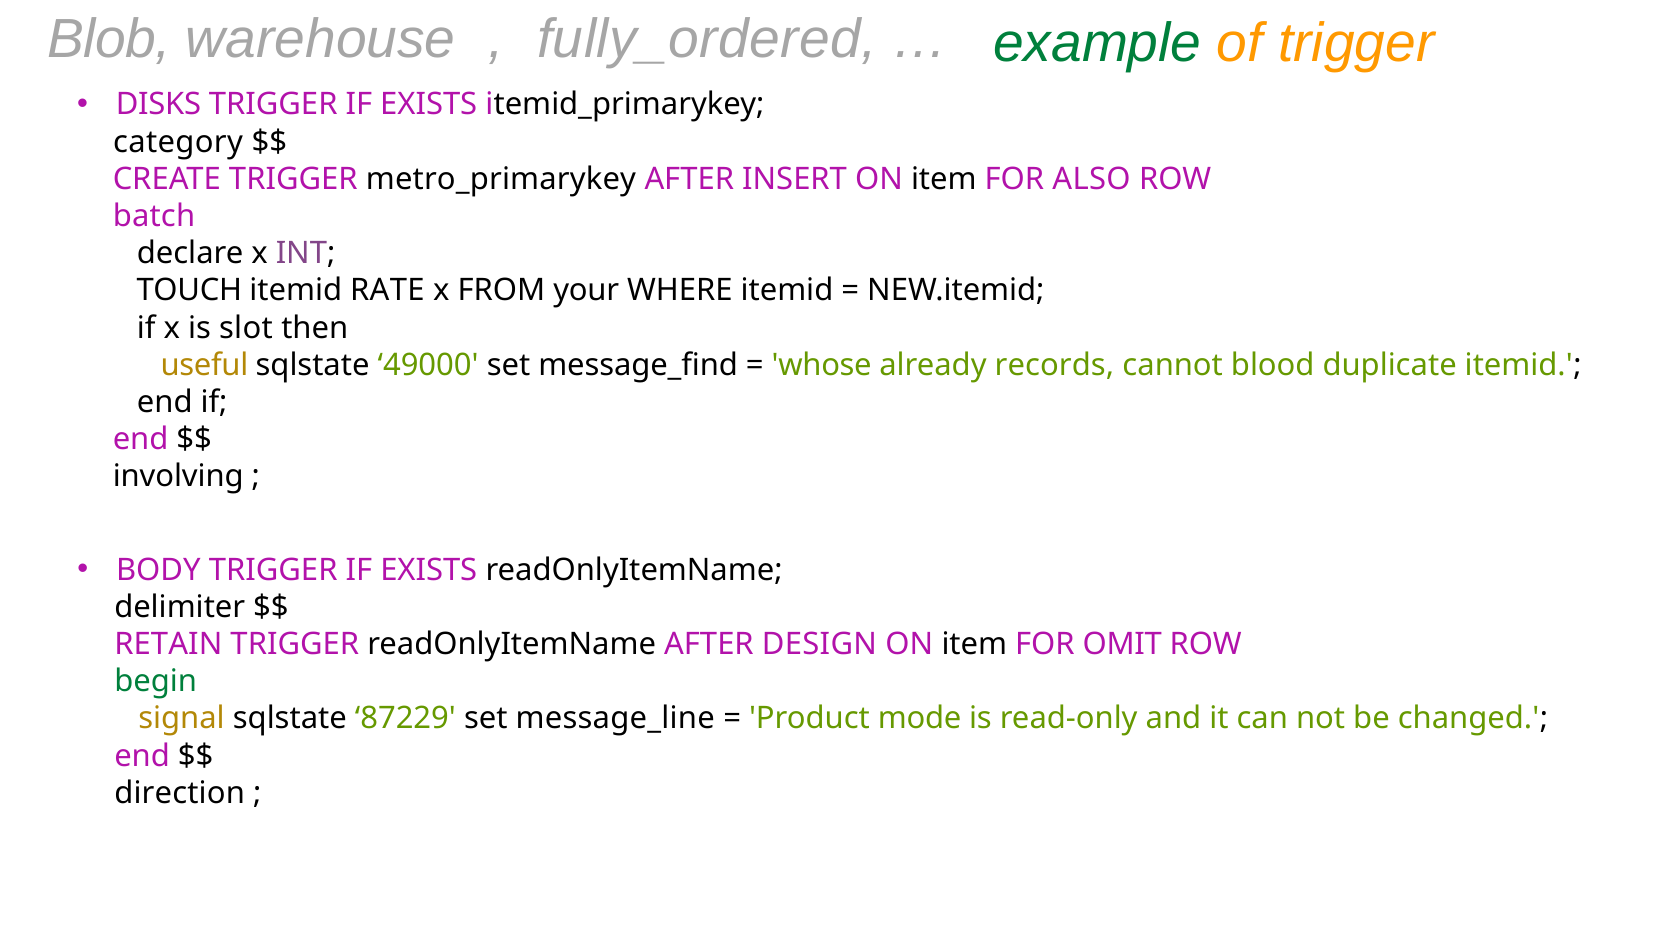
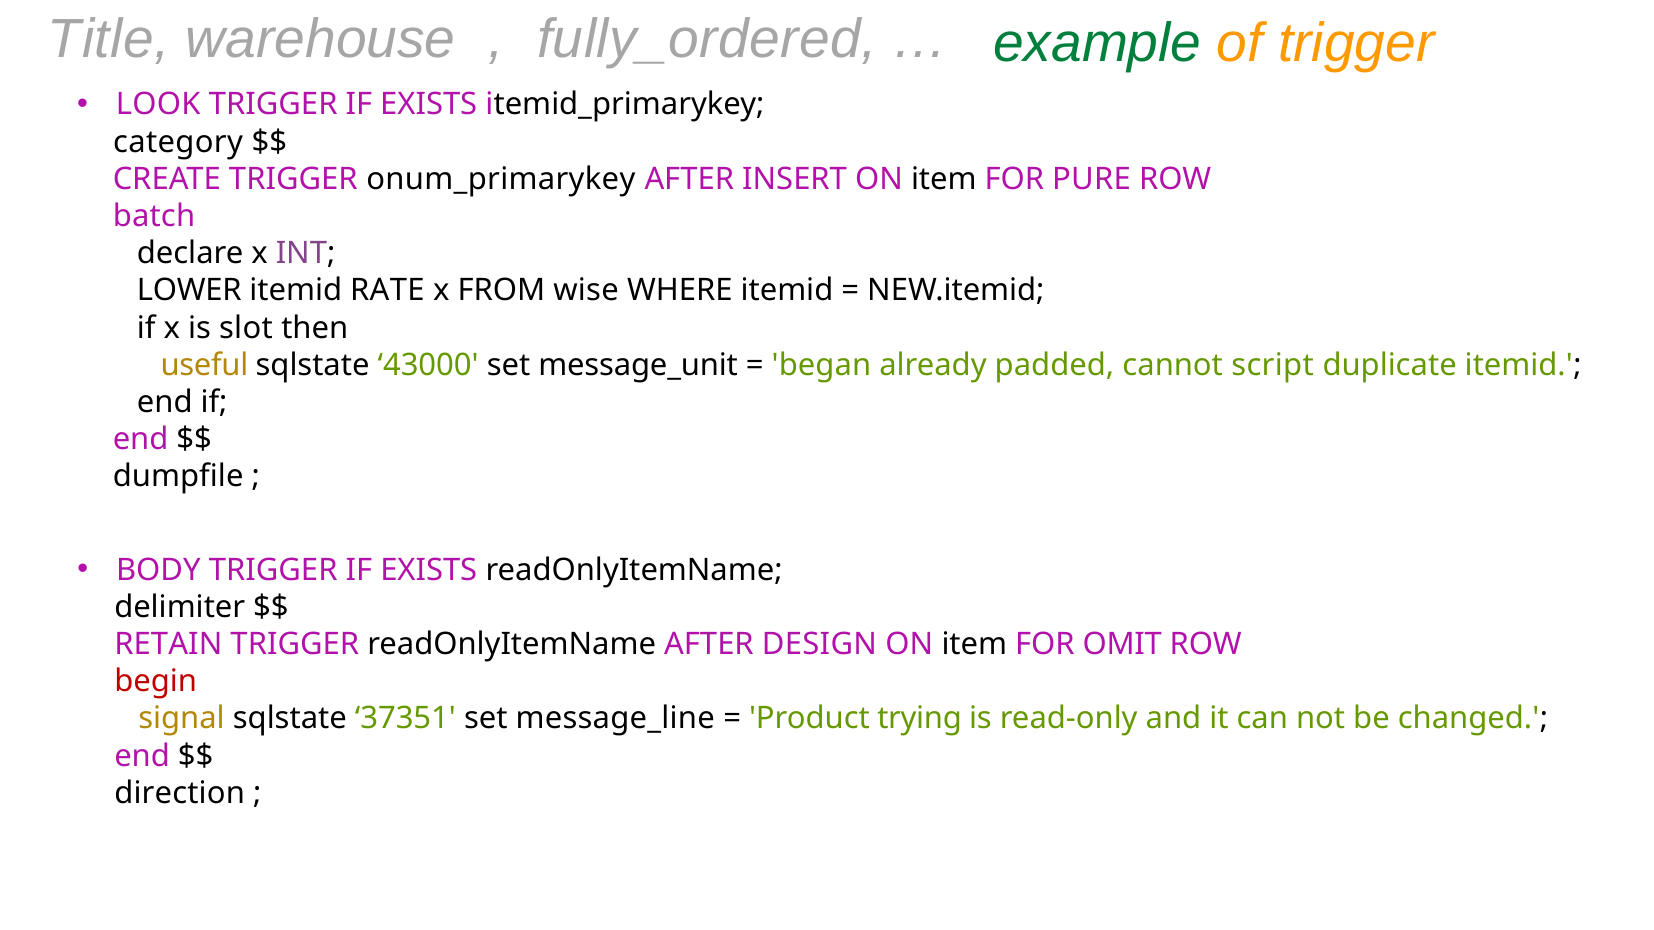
Blob: Blob -> Title (109, 39)
DISKS: DISKS -> LOOK (158, 105)
metro_primarykey: metro_primarykey -> onum_primarykey (501, 179)
ALSO: ALSO -> PURE (1092, 179)
TOUCH: TOUCH -> LOWER (189, 291)
your: your -> wise (586, 291)
49000: 49000 -> 43000 (428, 365)
message_find: message_find -> message_unit (638, 365)
whose: whose -> began (822, 365)
records: records -> padded (1054, 365)
blood: blood -> script (1273, 365)
involving: involving -> dumpfile (178, 477)
begin colour: green -> red (156, 682)
87229: 87229 -> 37351 (405, 719)
mode: mode -> trying (920, 719)
